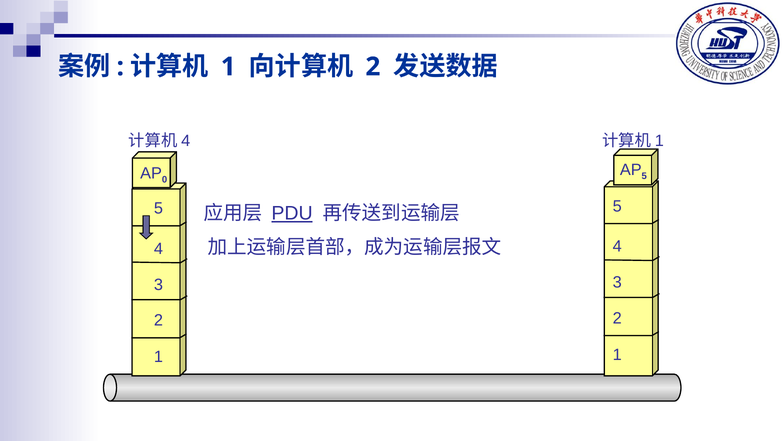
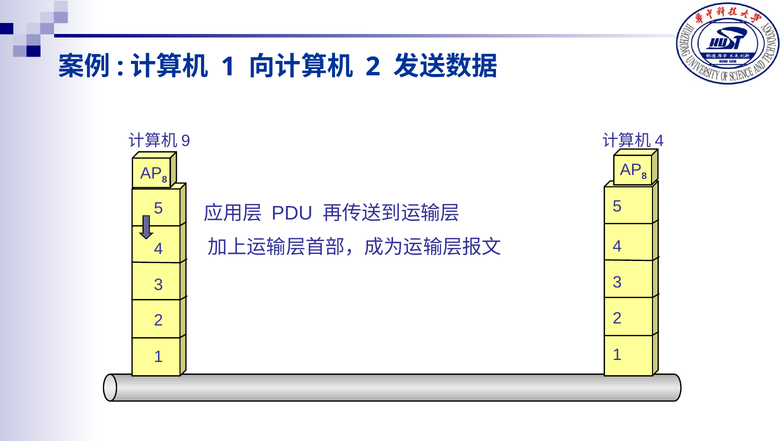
4: 4 -> 9 (186, 141)
1: 1 -> 4 (659, 141)
5: 5 -> 8 (644, 176)
0: 0 -> 8 (165, 180)
PDU underline: present -> none (292, 213)
